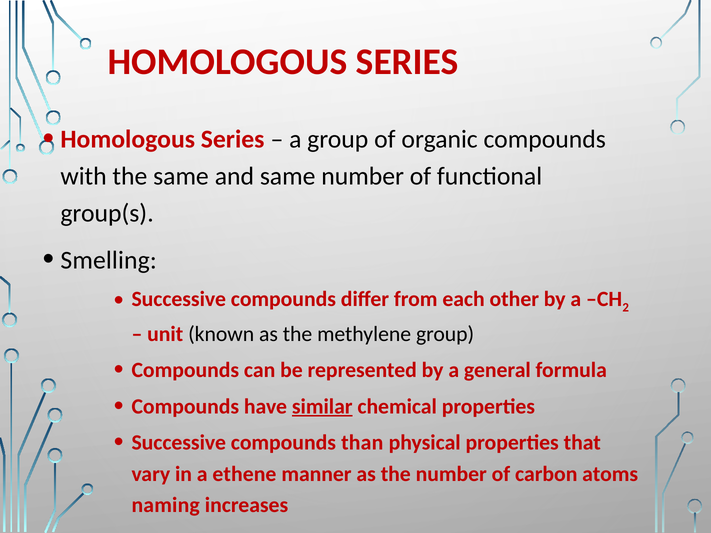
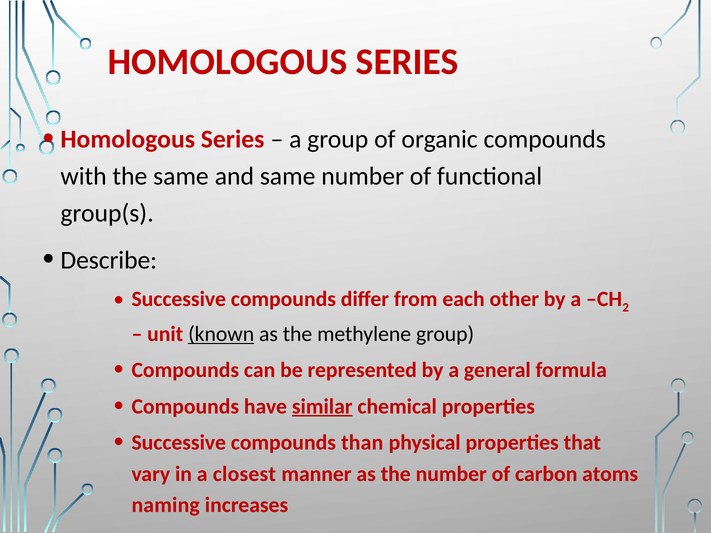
Smelling: Smelling -> Describe (109, 260)
known underline: none -> present (221, 334)
ethene: ethene -> closest (244, 474)
